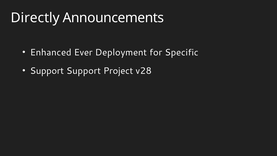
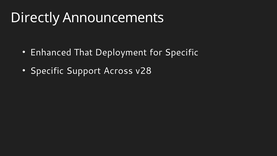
Ever: Ever -> That (83, 52)
Support: Support -> Specific (47, 71)
Project: Project -> Across (118, 71)
